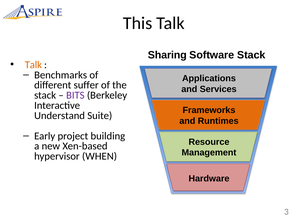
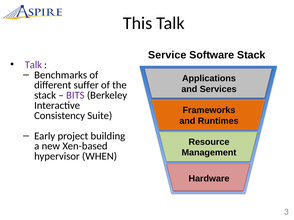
Sharing: Sharing -> Service (167, 55)
Talk colour: orange -> purple (33, 65)
Understand: Understand -> Consistency (60, 116)
